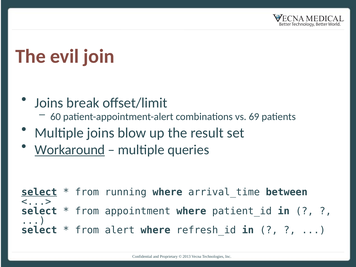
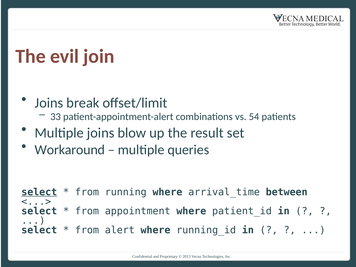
60: 60 -> 33 (56, 117)
69: 69 -> 54 (254, 117)
Workaround underline: present -> none (70, 150)
refresh_id: refresh_id -> running_id (206, 230)
